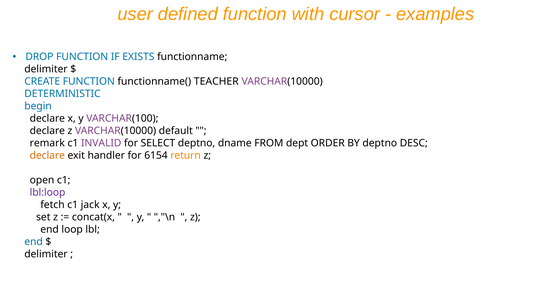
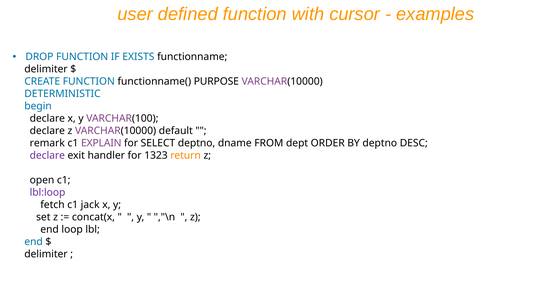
TEACHER: TEACHER -> PURPOSE (216, 81)
INVALID: INVALID -> EXPLAIN (101, 143)
declare colour: orange -> purple (47, 155)
6154: 6154 -> 1323 (156, 155)
